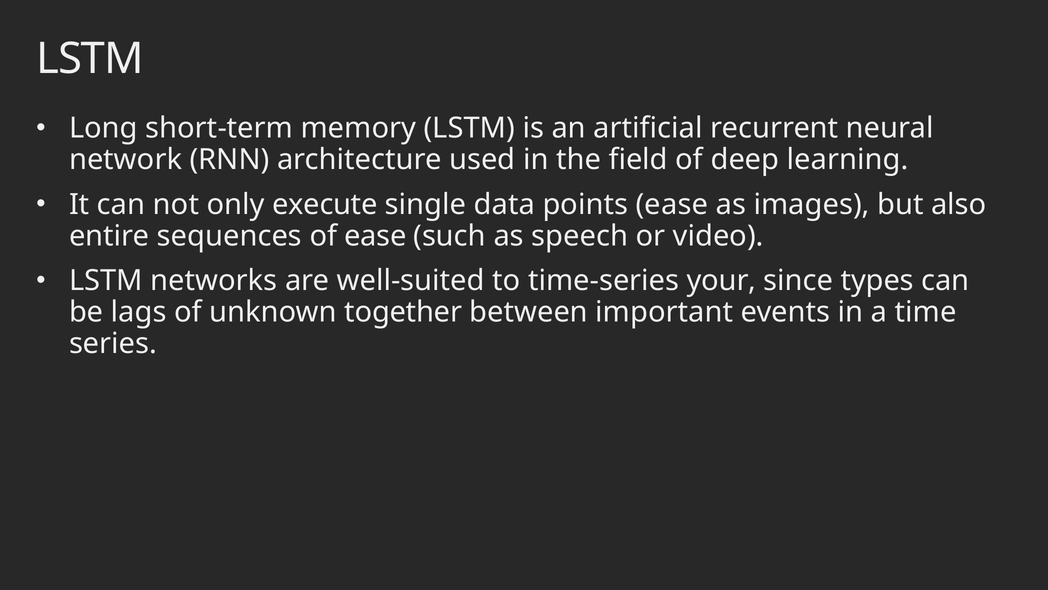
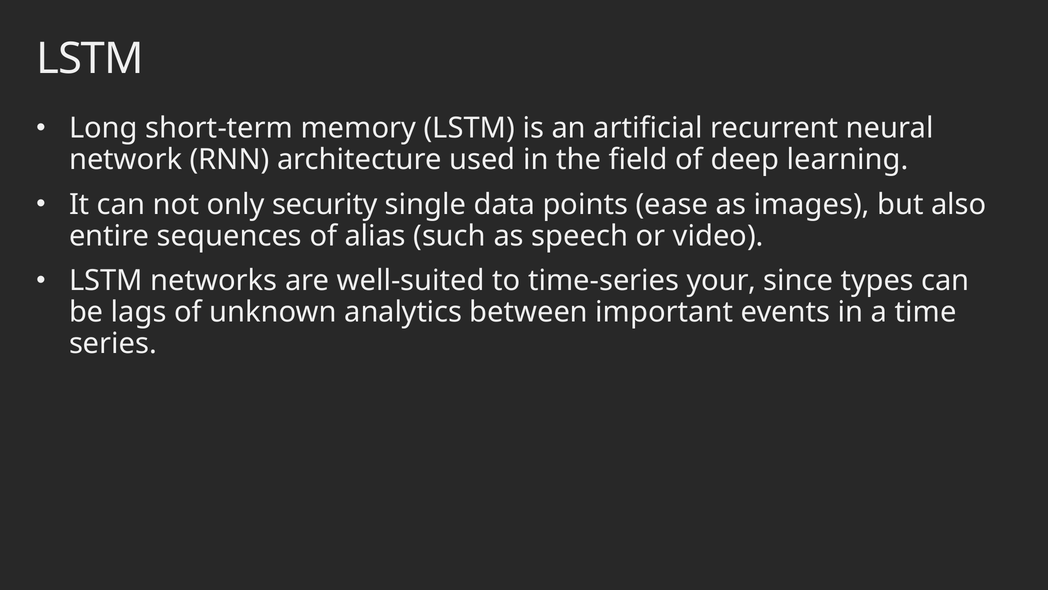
execute: execute -> security (325, 204)
of ease: ease -> alias (375, 236)
together: together -> analytics (403, 312)
